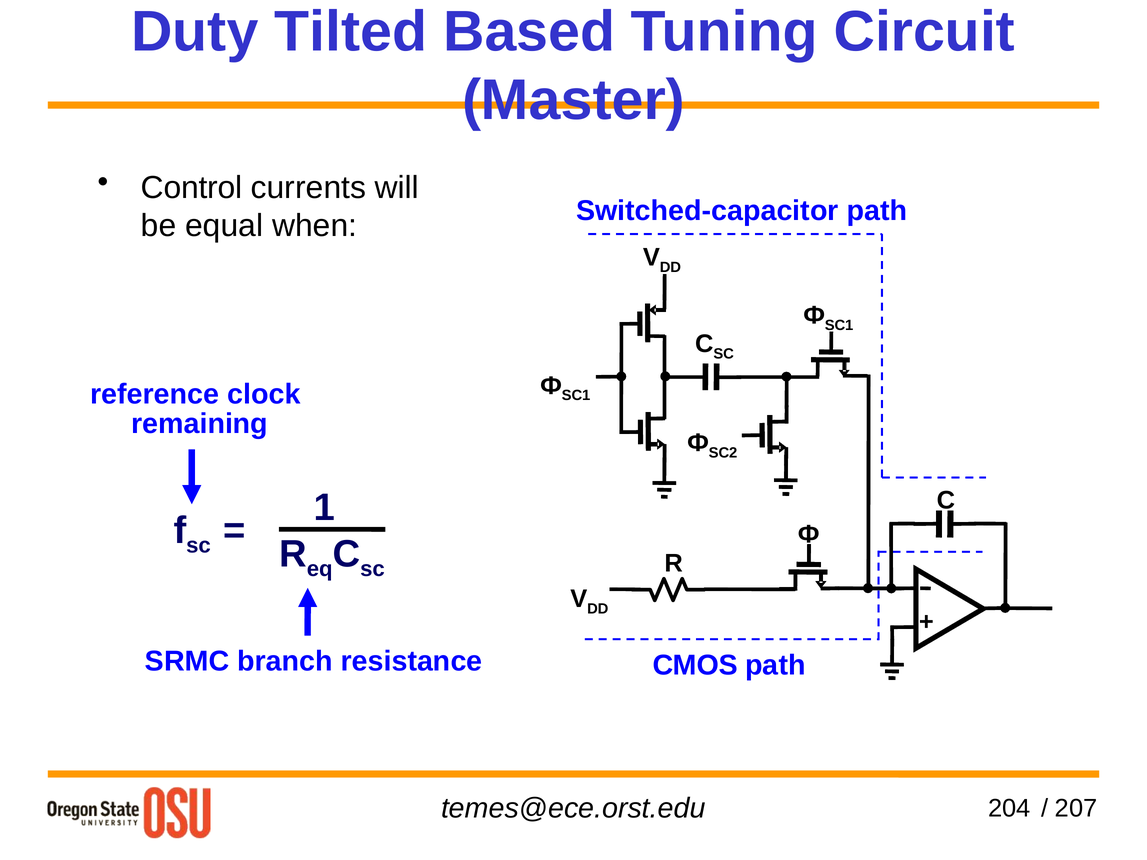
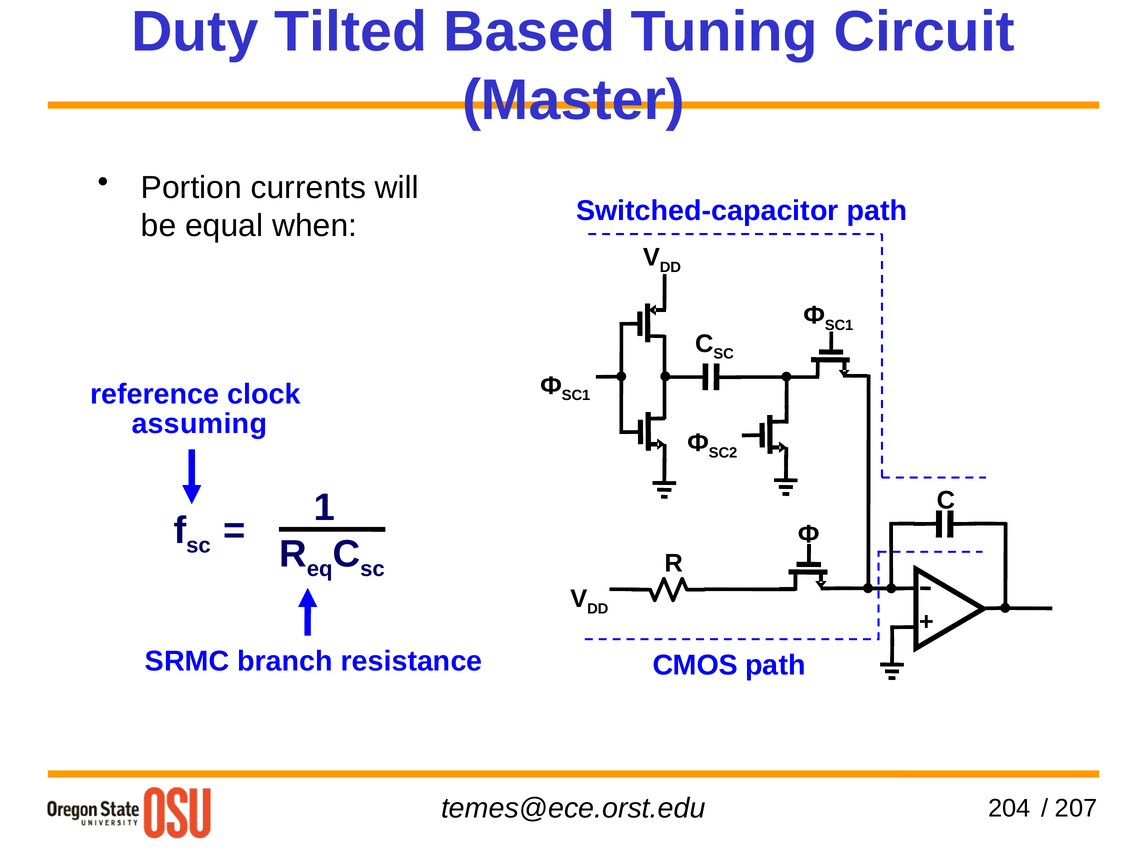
Control: Control -> Portion (191, 188)
remaining: remaining -> assuming (199, 424)
